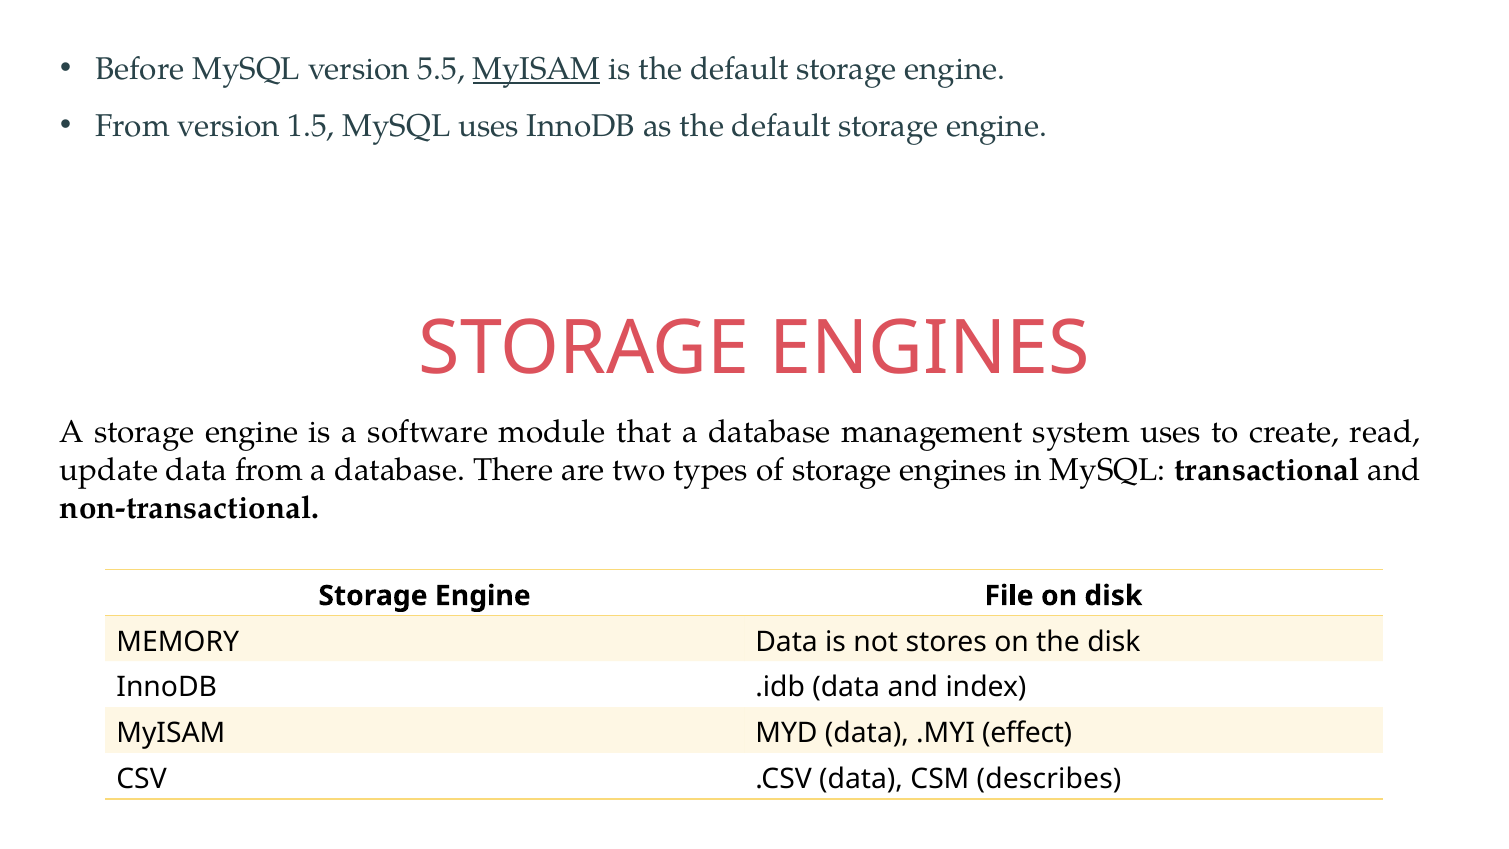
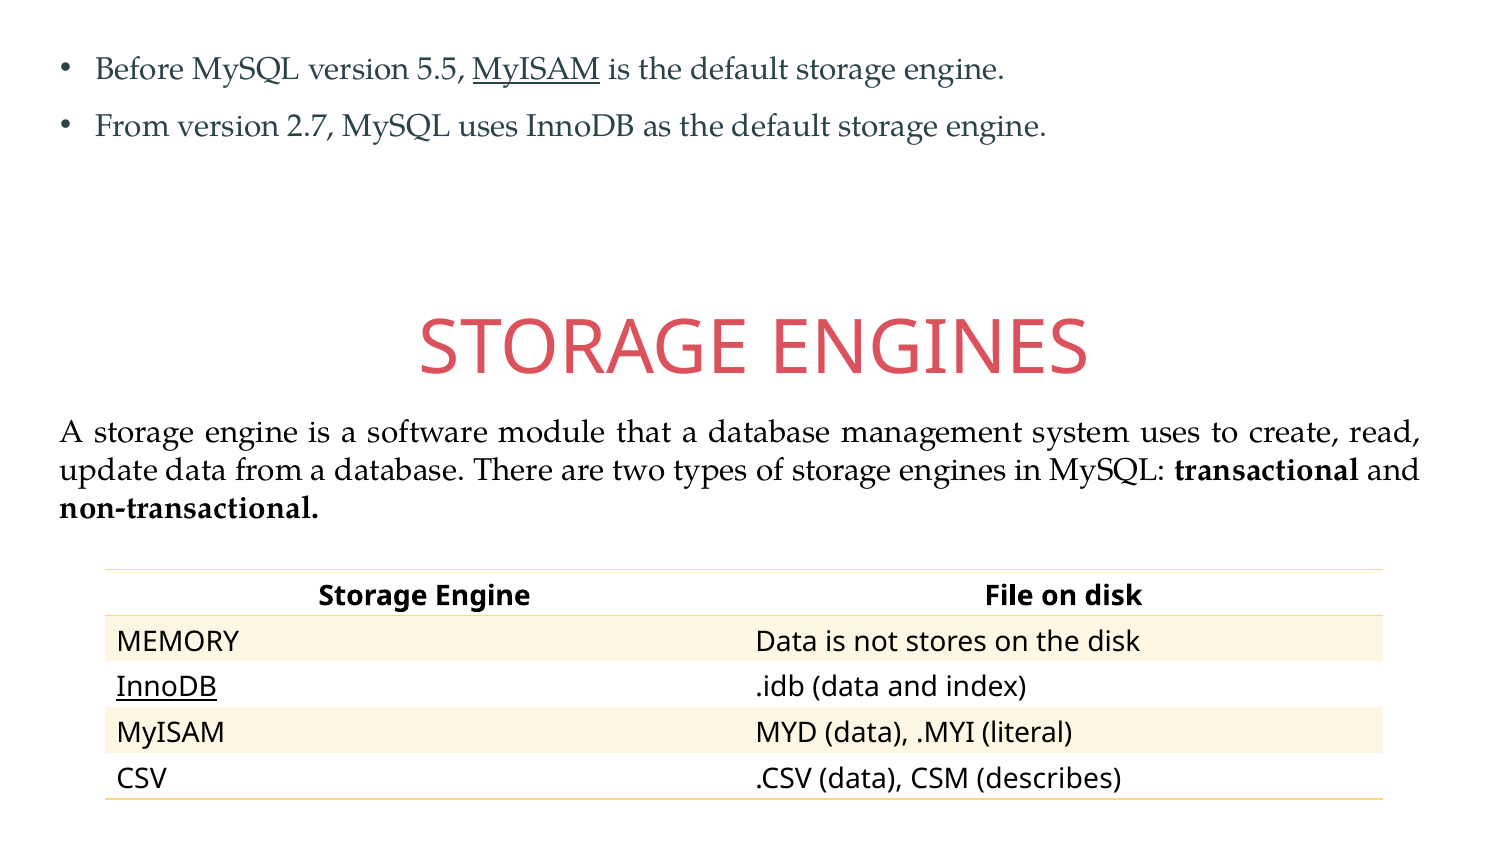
1.5: 1.5 -> 2.7 (311, 126)
InnoDB underline: none -> present (167, 687)
effect: effect -> literal (1027, 733)
